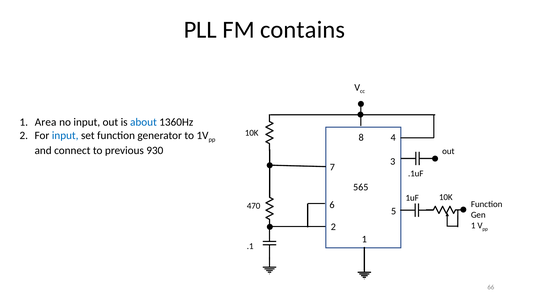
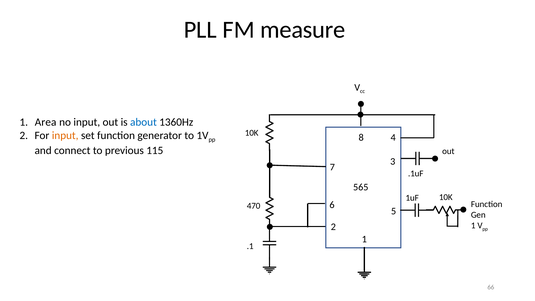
contains: contains -> measure (303, 30)
input colour: blue -> orange (65, 135)
930: 930 -> 115 (155, 151)
